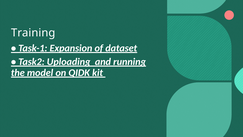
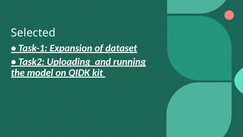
Training: Training -> Selected (33, 33)
